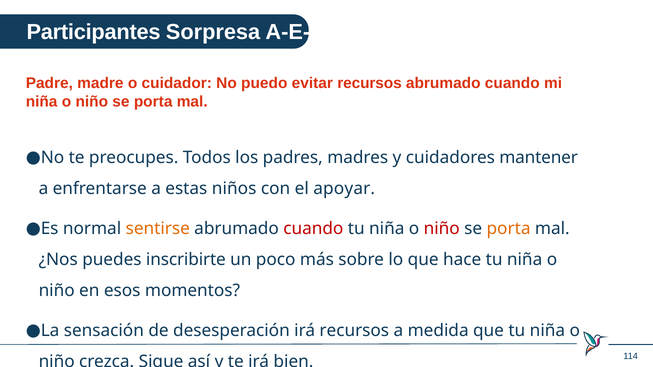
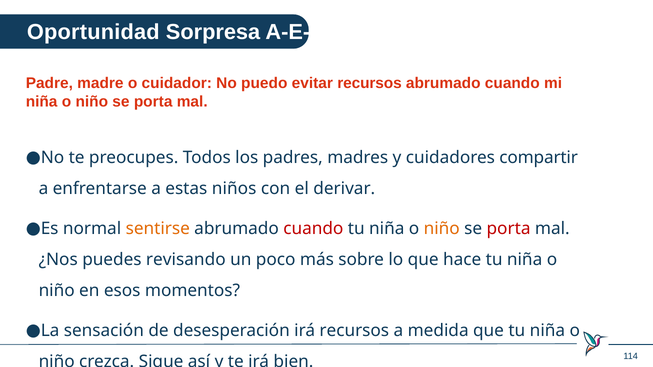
Participantes: Participantes -> Oportunidad (93, 32)
mantener: mantener -> compartir (539, 158)
apoyar: apoyar -> derivar (344, 189)
niño colour: red -> orange (442, 229)
porta colour: orange -> red (509, 229)
inscribirte: inscribirte -> revisando (186, 260)
